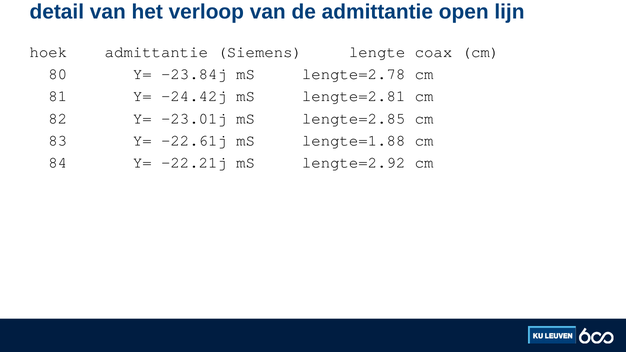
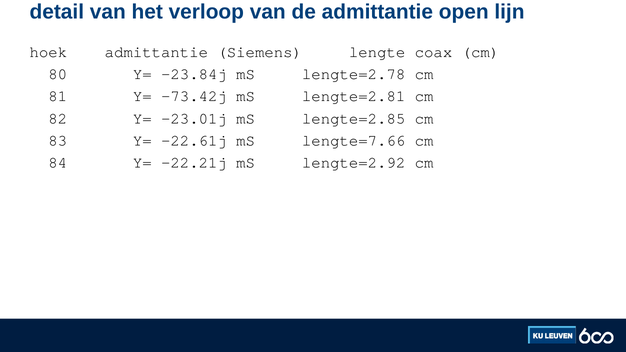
-24.42j: -24.42j -> -73.42j (194, 96)
lengte=1.88: lengte=1.88 -> lengte=7.66 (354, 141)
